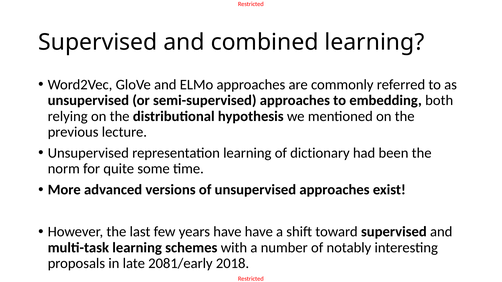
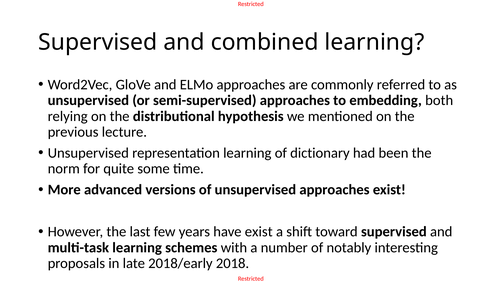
have have: have -> exist (259, 232)
2081/early: 2081/early -> 2018/early (180, 264)
